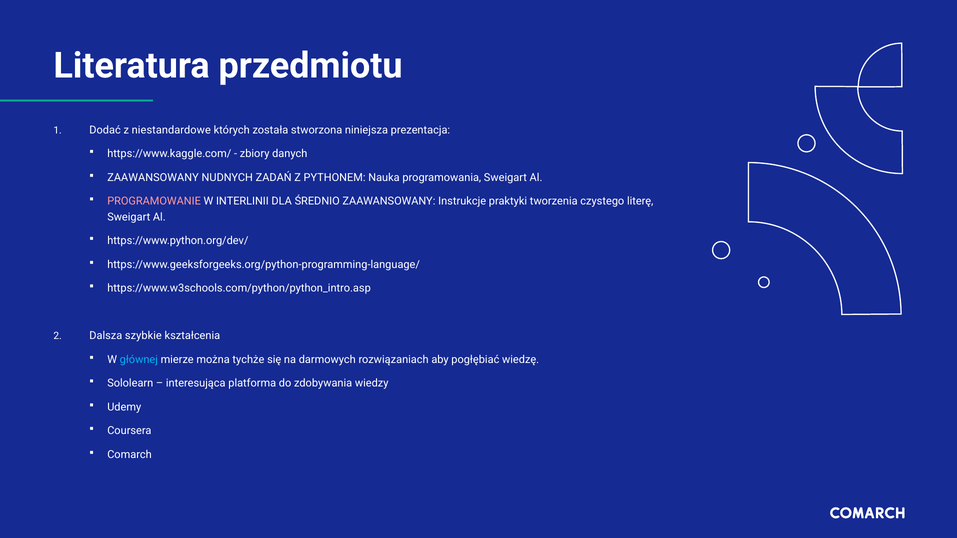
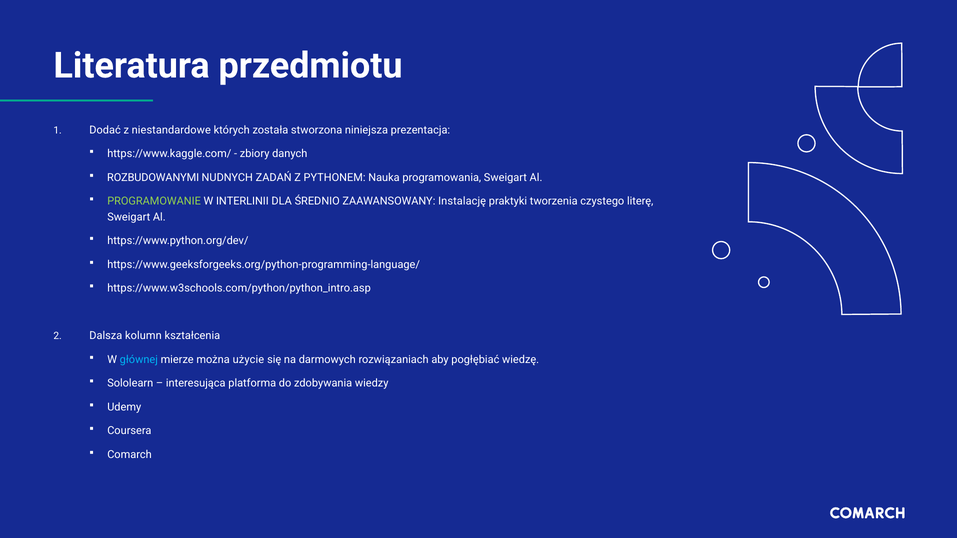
ZAAWANSOWANY: ZAAWANSOWANY -> ROZBUDOWANYMI (153, 178)
PROGRAMOWANIE colour: pink -> light green (154, 201)
Instrukcje: Instrukcje -> Instalację (462, 201)
szybkie: szybkie -> kolumn (143, 336)
tychże: tychże -> użycie (248, 360)
